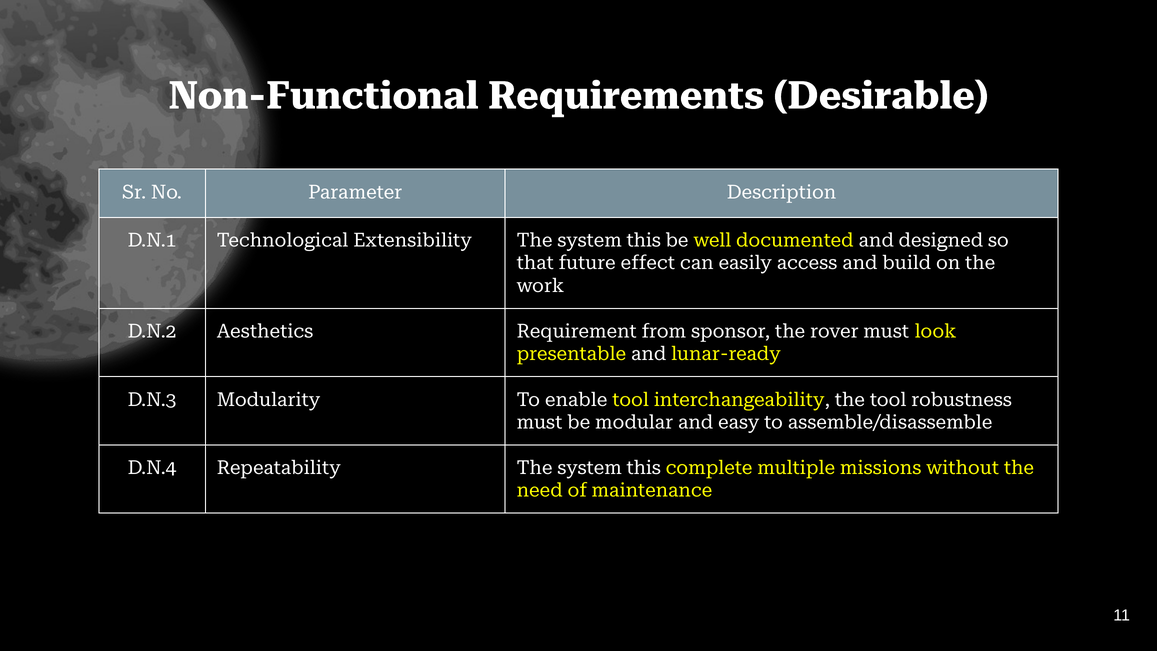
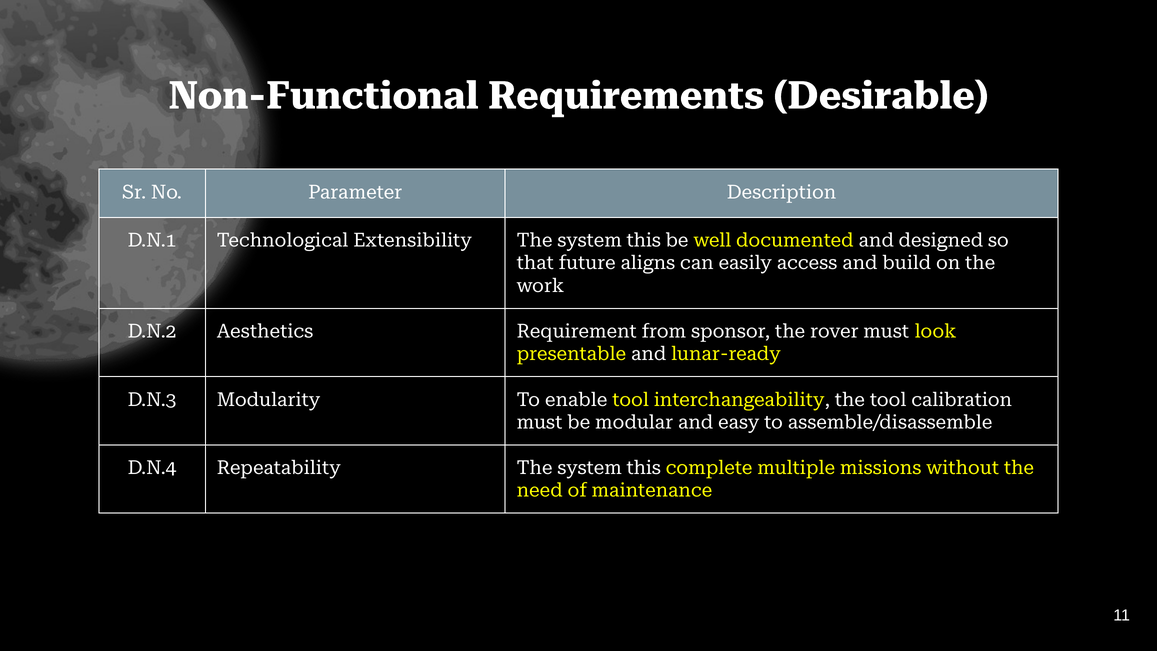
effect: effect -> aligns (648, 263)
robustness: robustness -> calibration (962, 400)
